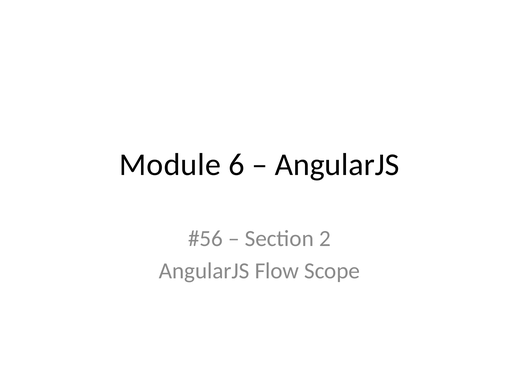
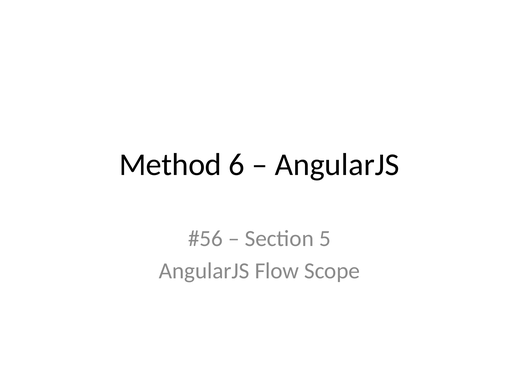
Module: Module -> Method (170, 165)
2: 2 -> 5 (325, 239)
